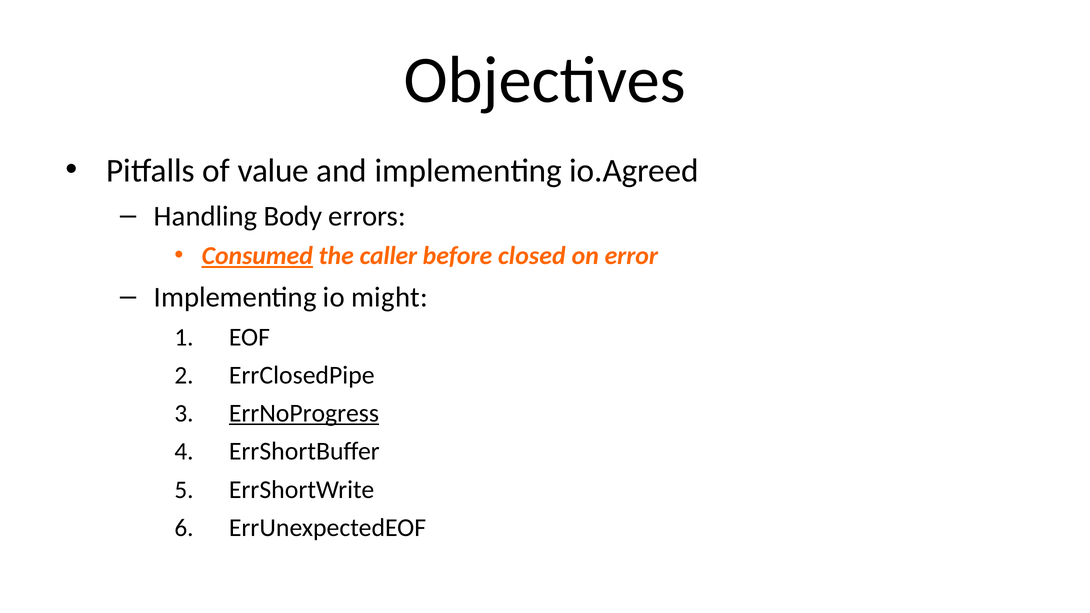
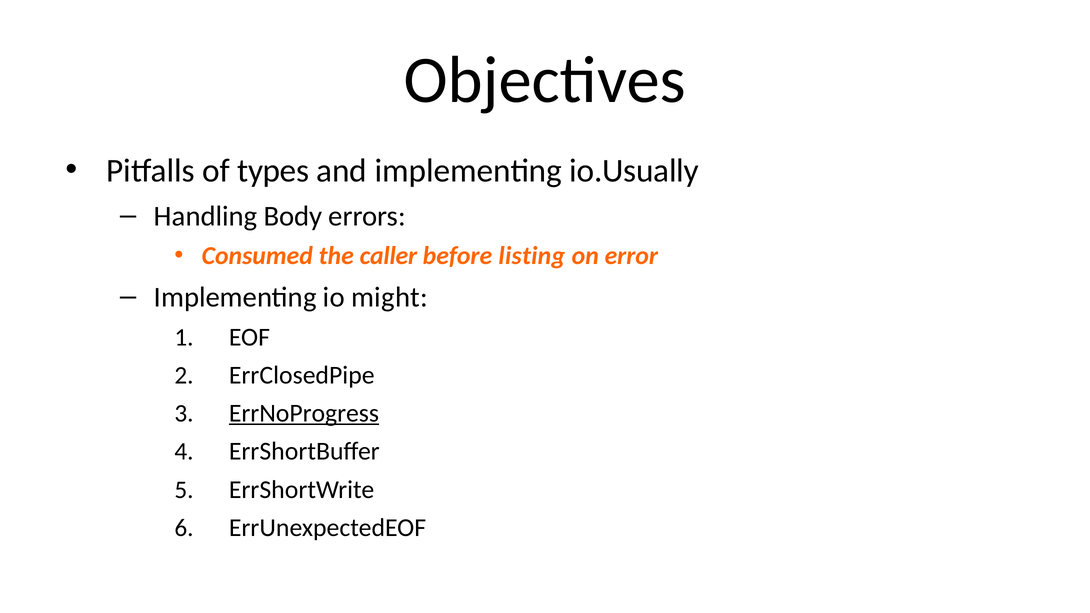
value: value -> types (273, 171)
io.Agreed: io.Agreed -> io.Usually (634, 171)
Consumed underline: present -> none (257, 256)
closed: closed -> listing (532, 256)
